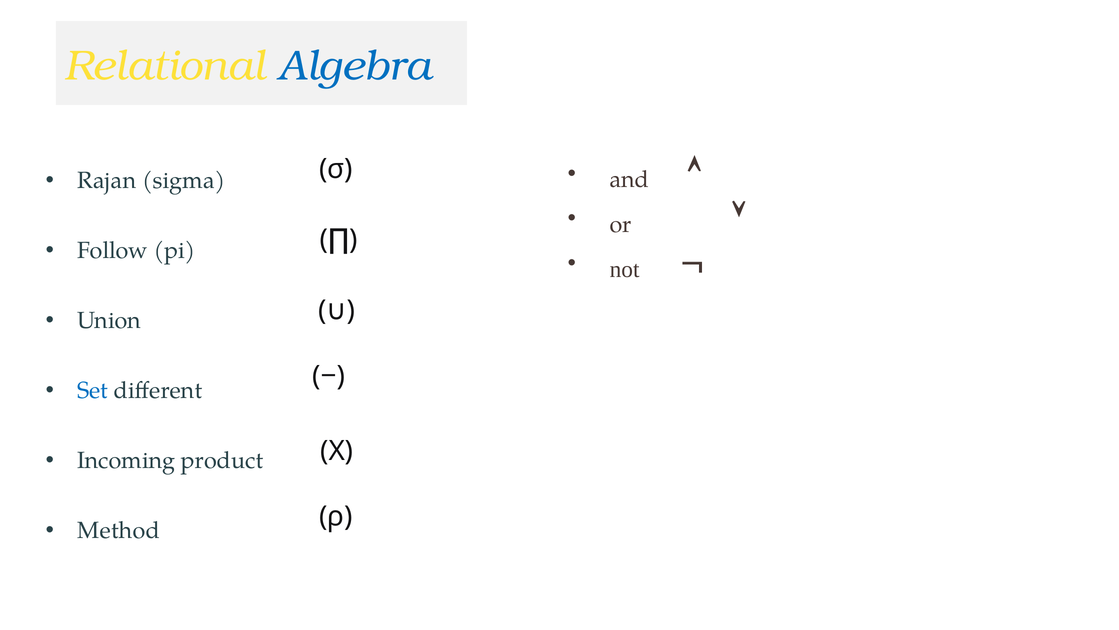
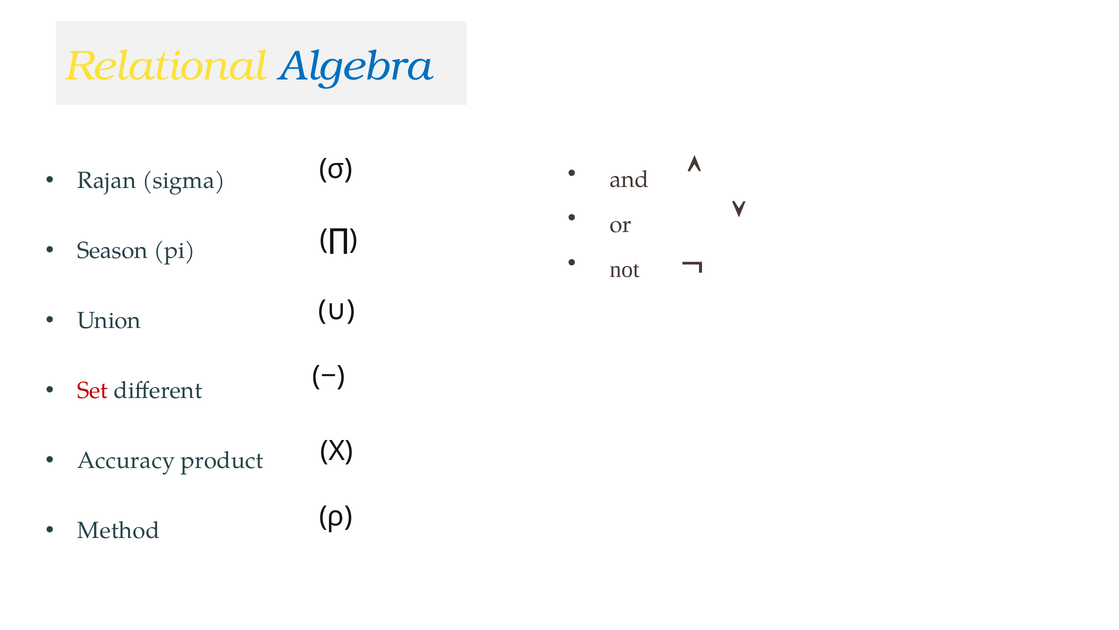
Follow: Follow -> Season (113, 251)
Set colour: blue -> red (93, 390)
Incoming: Incoming -> Accuracy (126, 460)
